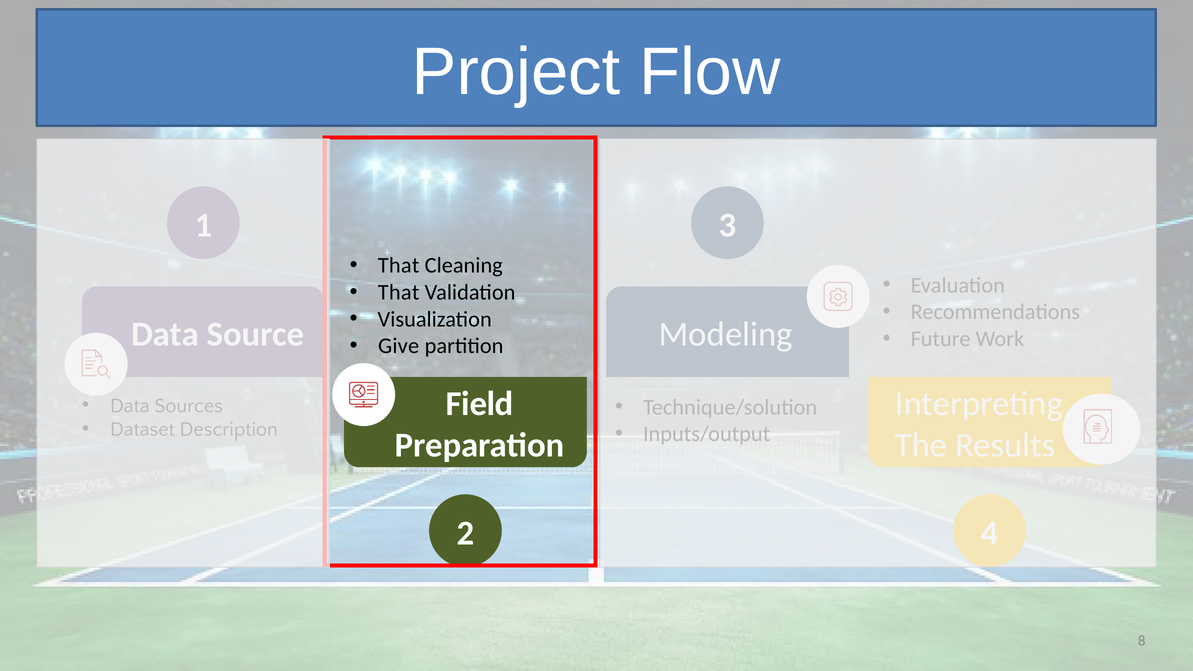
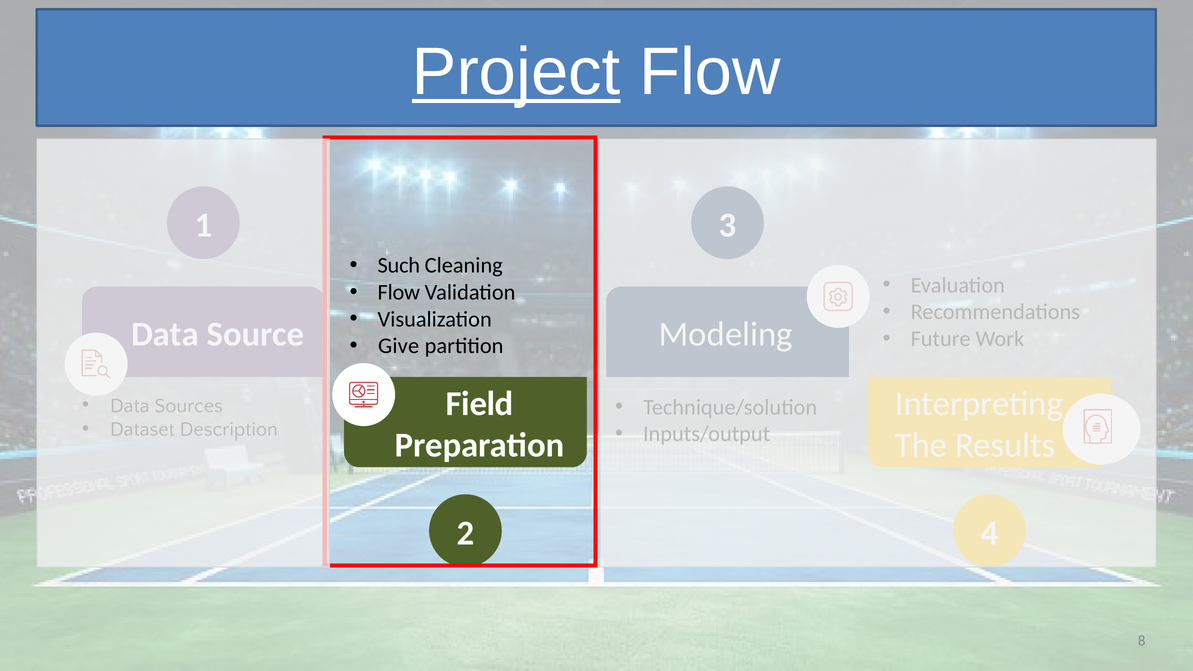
Project underline: none -> present (516, 72)
That: That -> Such (399, 266)
That: That -> Flow (399, 292)
